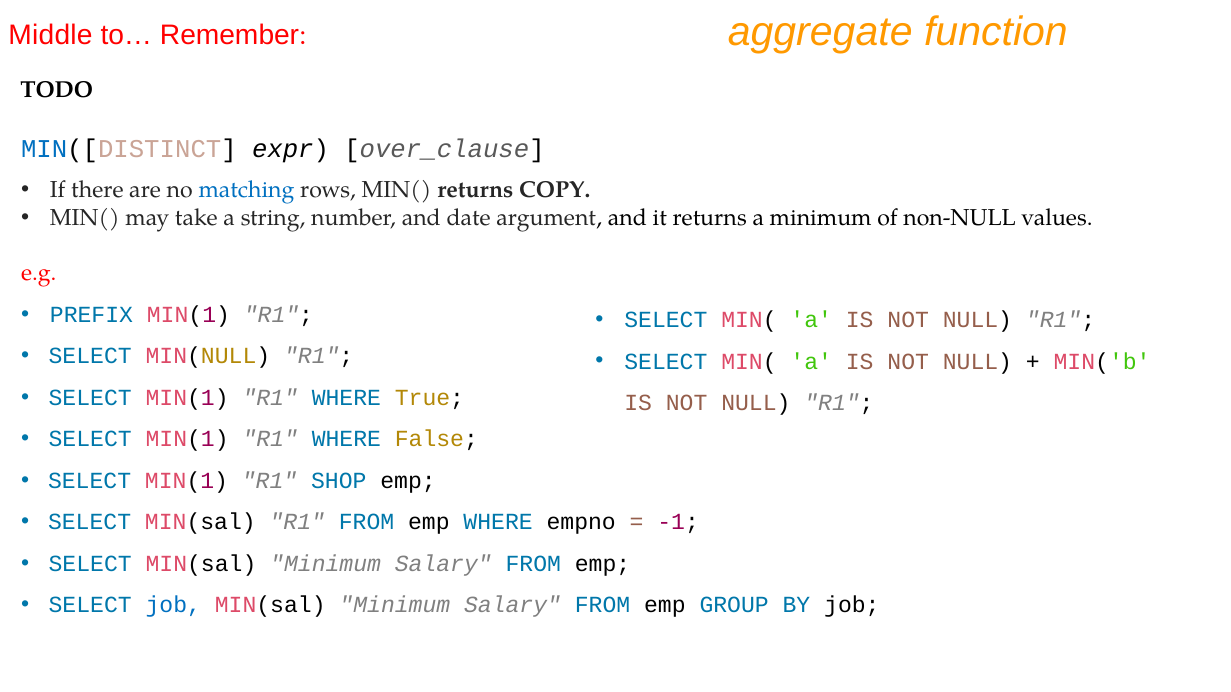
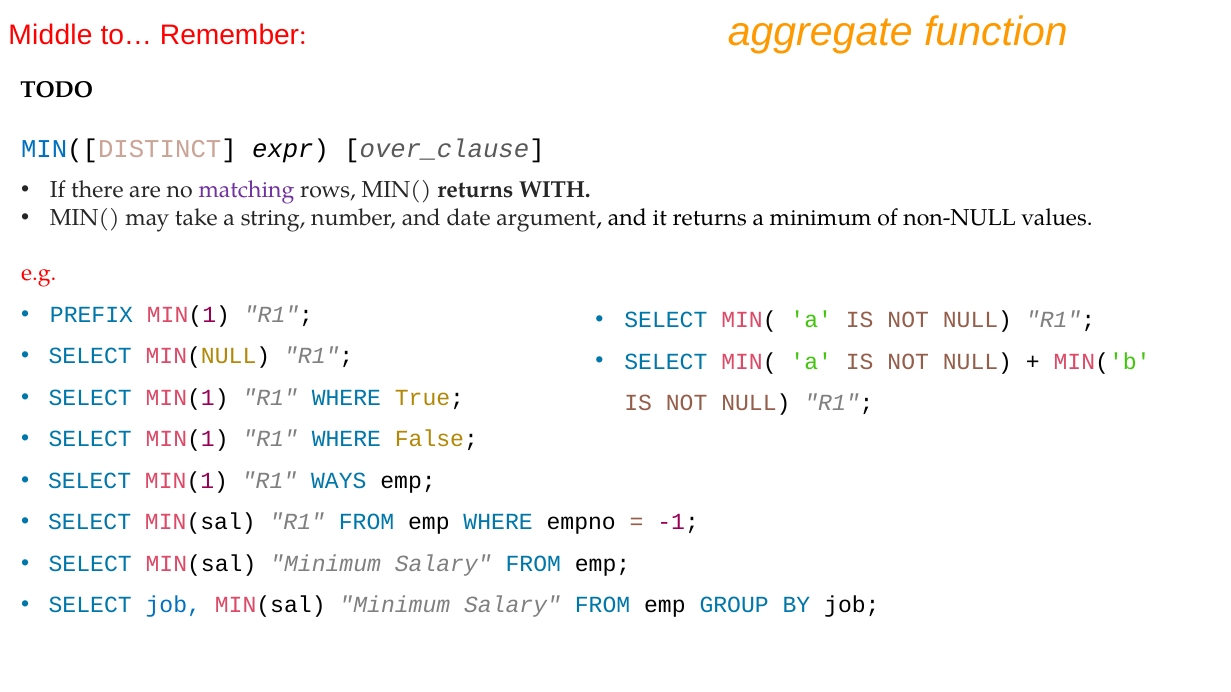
matching colour: blue -> purple (247, 190)
COPY: COPY -> WITH (555, 190)
SHOP: SHOP -> WAYS (339, 481)
